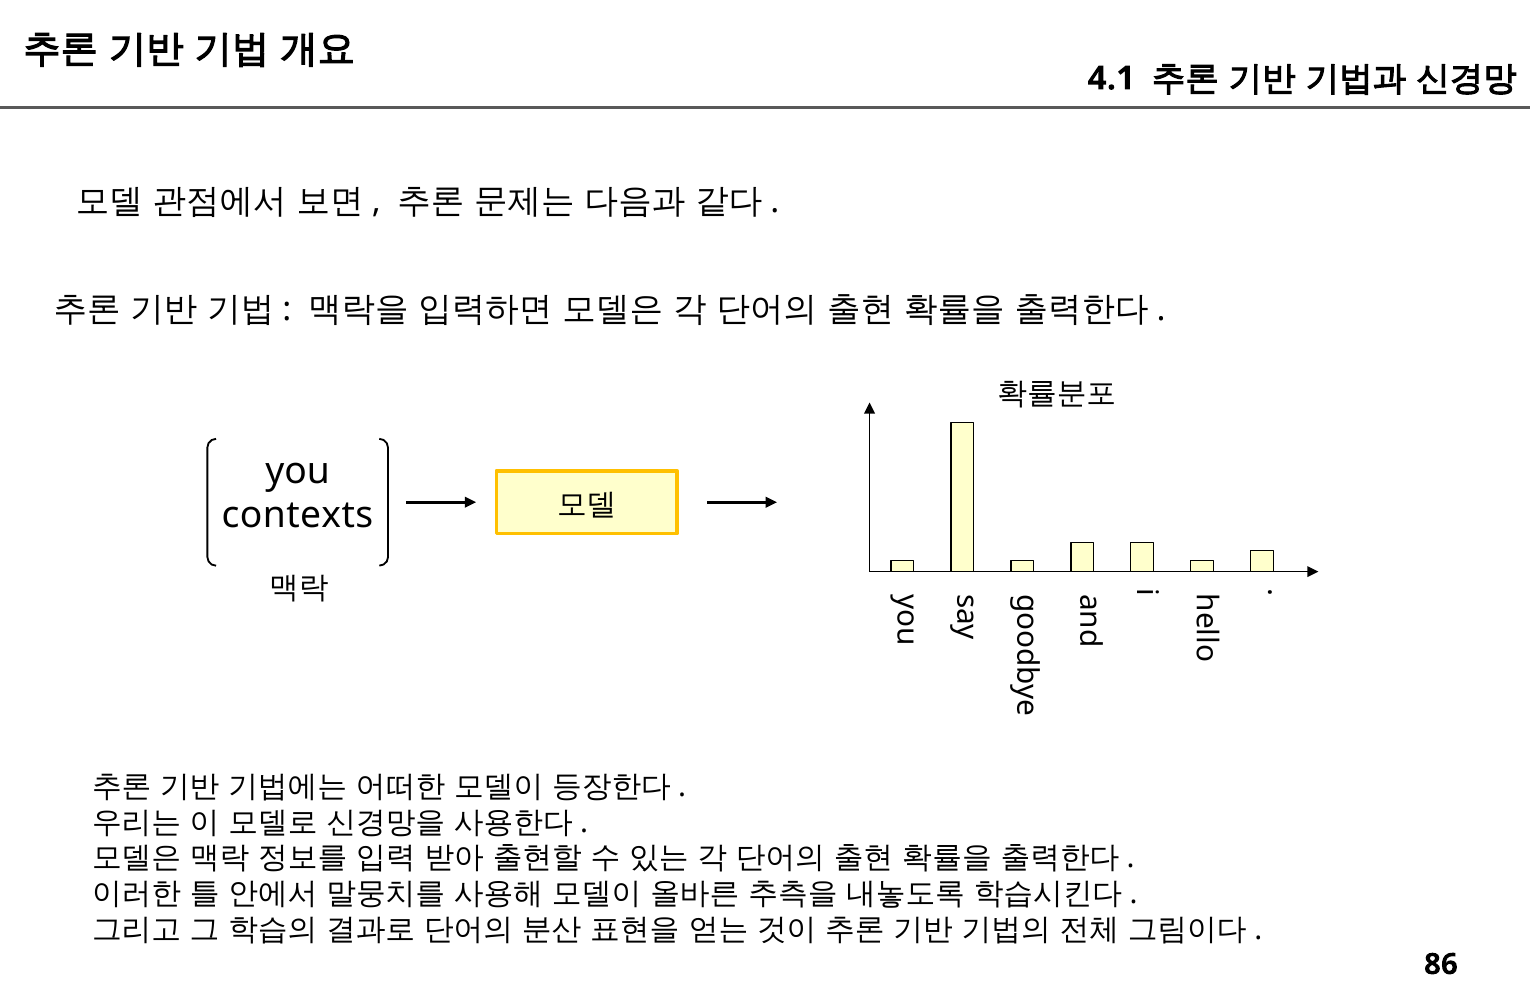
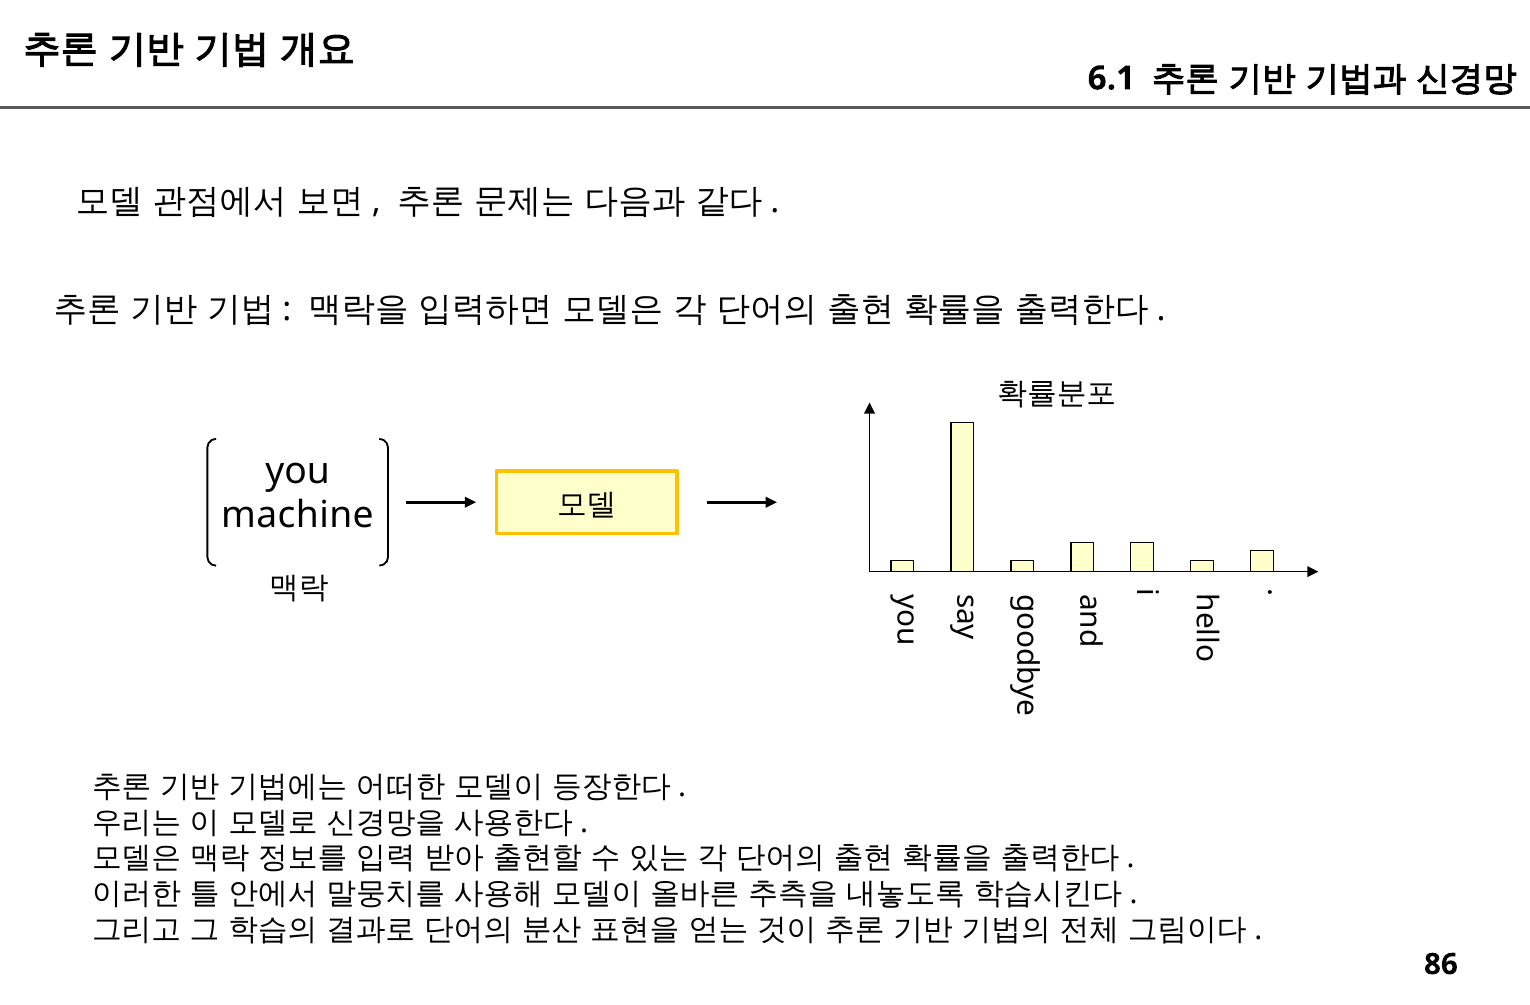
4.1: 4.1 -> 6.1 (1111, 78)
contexts: contexts -> machine (297, 515)
